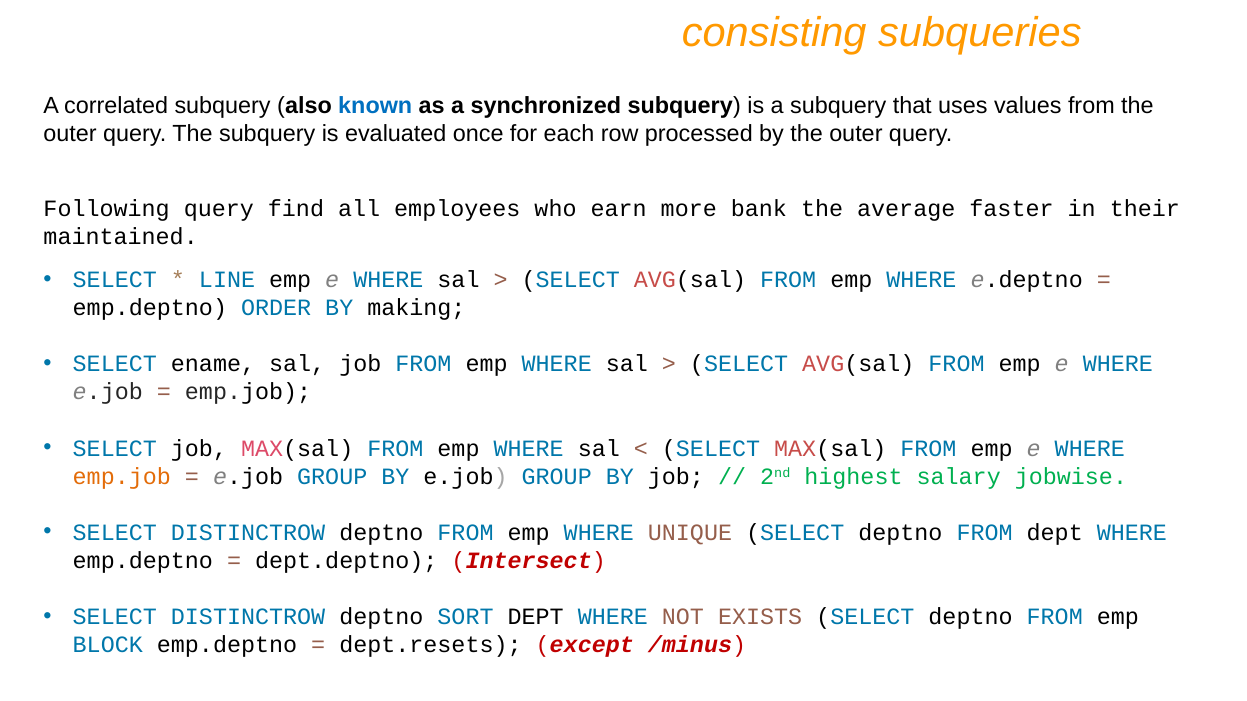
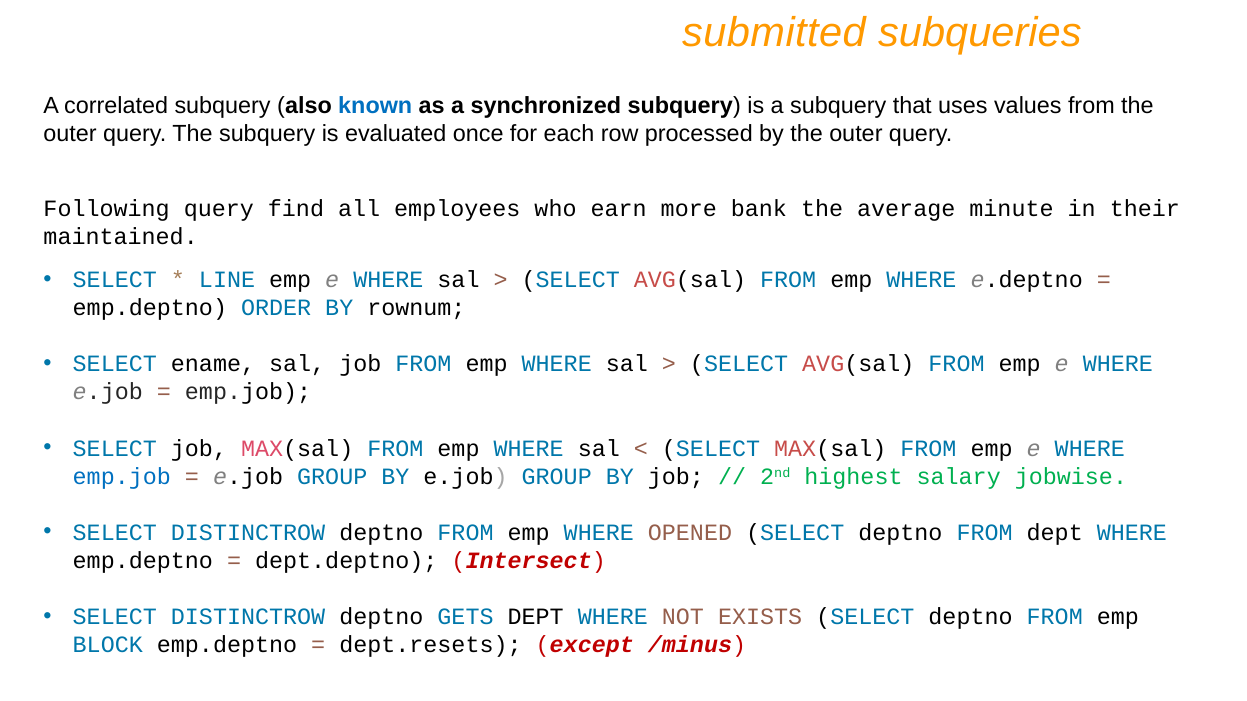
consisting: consisting -> submitted (774, 32)
faster: faster -> minute (1012, 209)
making: making -> rownum (416, 308)
emp.job colour: orange -> blue (122, 477)
UNIQUE: UNIQUE -> OPENED (690, 533)
SORT: SORT -> GETS (466, 617)
